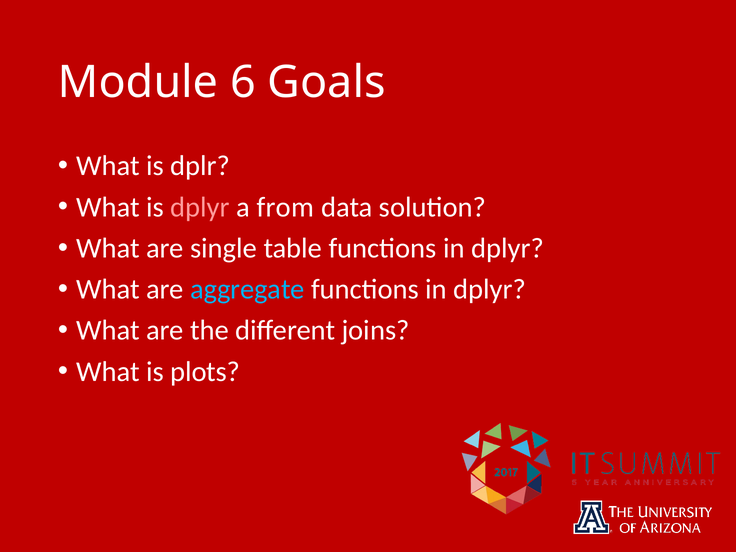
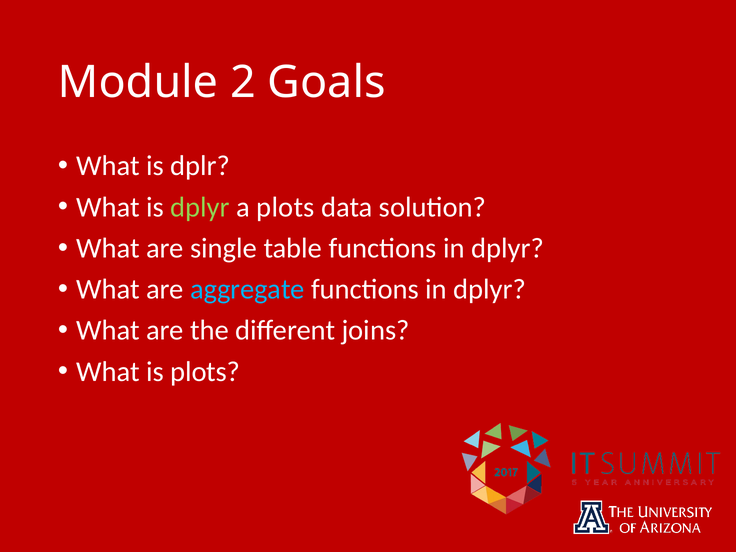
6: 6 -> 2 (243, 82)
dplyr colour: pink -> light green (200, 207)
a from: from -> plots (285, 207)
